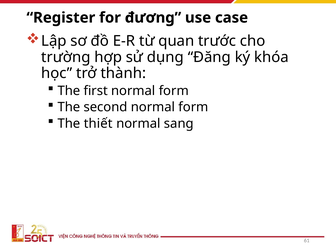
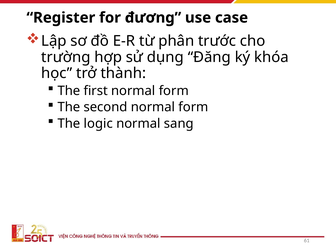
quan: quan -> phân (176, 41)
thiết: thiết -> logic (98, 124)
